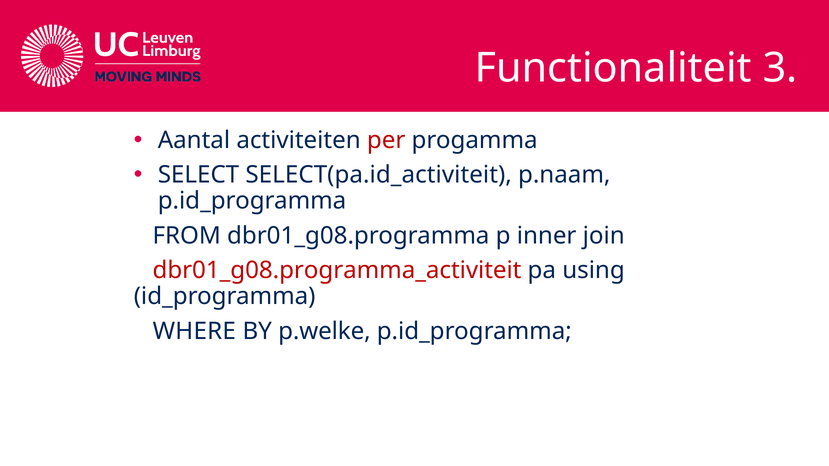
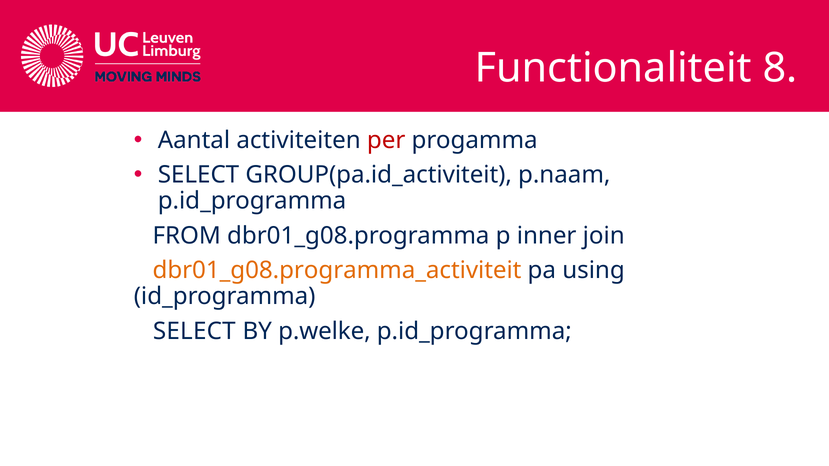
3: 3 -> 8 (780, 68)
SELECT(pa.id_activiteit: SELECT(pa.id_activiteit -> GROUP(pa.id_activiteit (379, 175)
dbr01_g08.programma_activiteit colour: red -> orange (337, 271)
WHERE: WHERE -> SELECT (194, 331)
